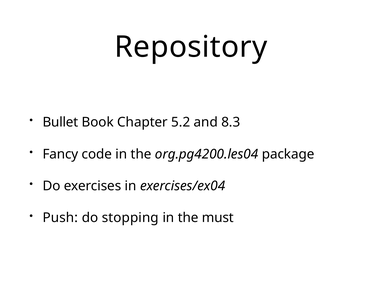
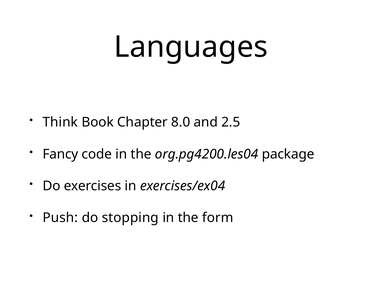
Repository: Repository -> Languages (191, 47)
Bullet: Bullet -> Think (60, 122)
5.2: 5.2 -> 8.0 (181, 122)
8.3: 8.3 -> 2.5 (231, 122)
must: must -> form (218, 217)
